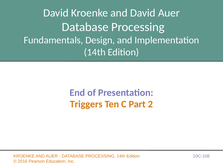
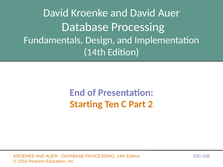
Triggers: Triggers -> Starting (86, 104)
